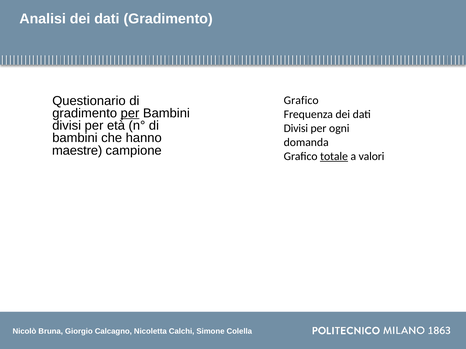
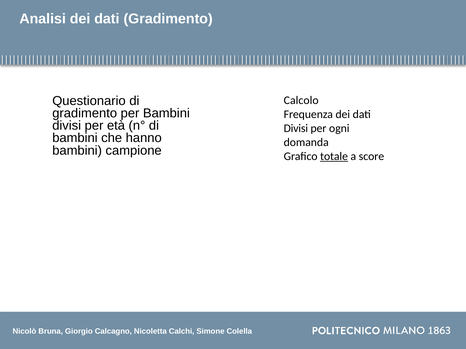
Grafico: Grafico -> Calcolo (301, 100)
per underline: present -> none (130, 113)
maestre: maestre -> bambini (77, 151)
valori: valori -> score (371, 156)
